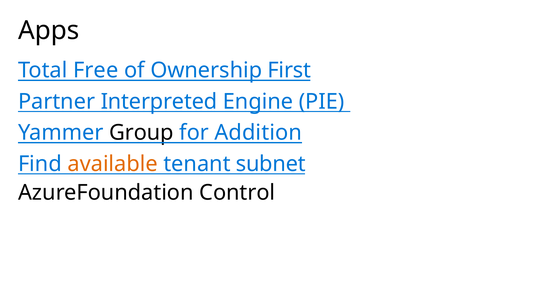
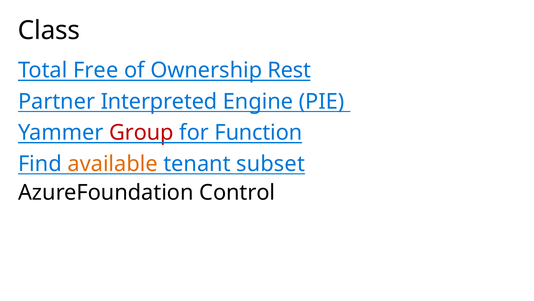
Apps: Apps -> Class (49, 31)
First: First -> Rest (289, 70)
Group colour: black -> red (141, 132)
Addition: Addition -> Function (258, 132)
subnet: subnet -> subset (271, 164)
